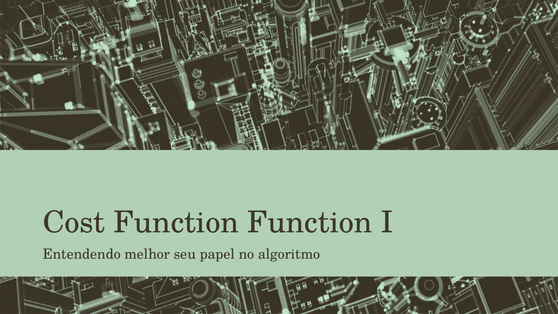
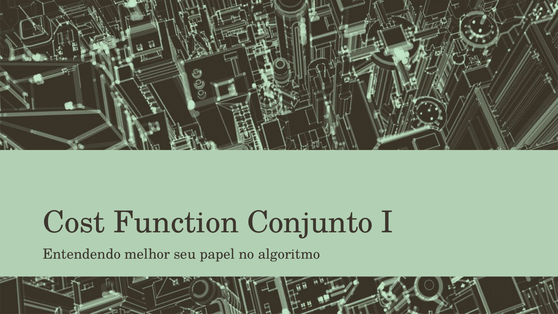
Function Function: Function -> Conjunto (310, 222)
